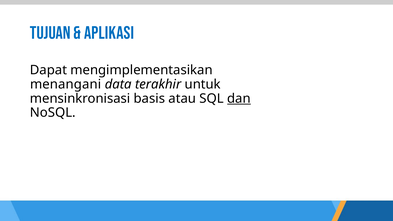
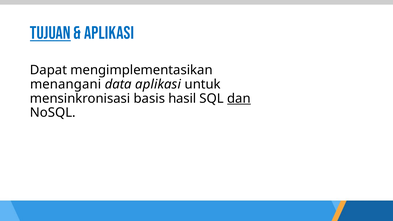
Tujuan underline: none -> present (50, 33)
data terakhir: terakhir -> aplikasi (158, 84)
atau: atau -> hasil (182, 98)
